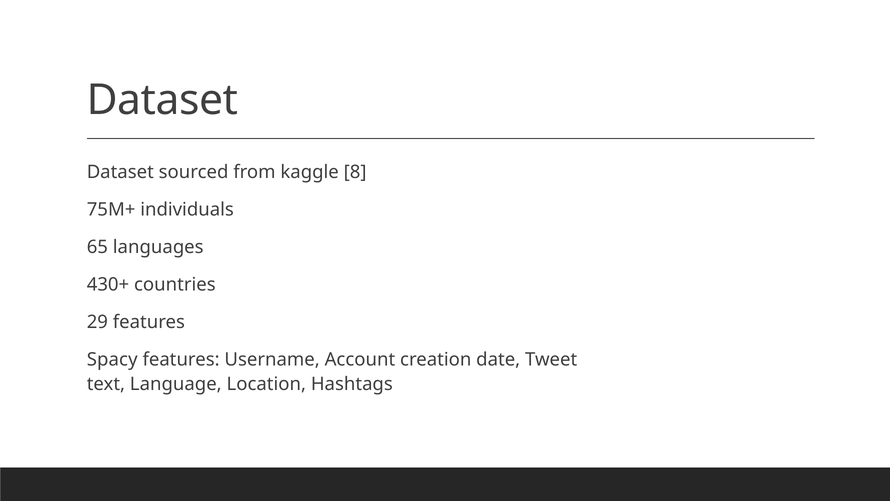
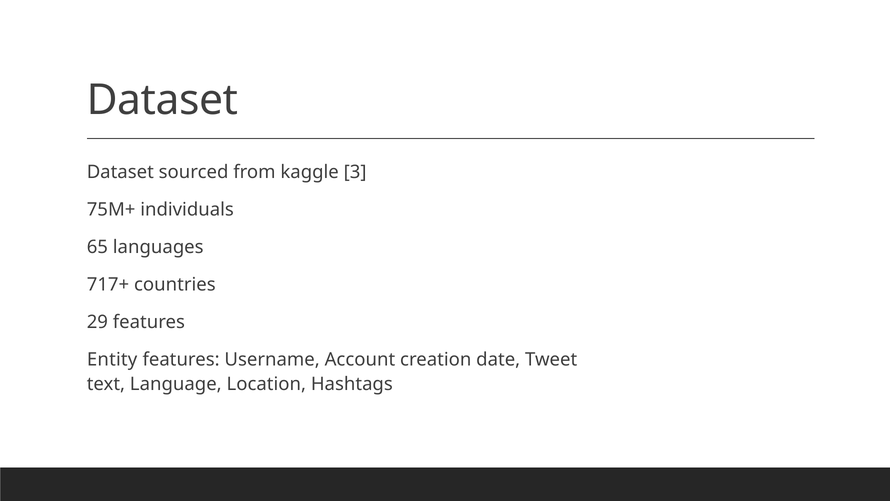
8: 8 -> 3 (355, 172)
430+: 430+ -> 717+ (108, 284)
Spacy: Spacy -> Entity (112, 359)
